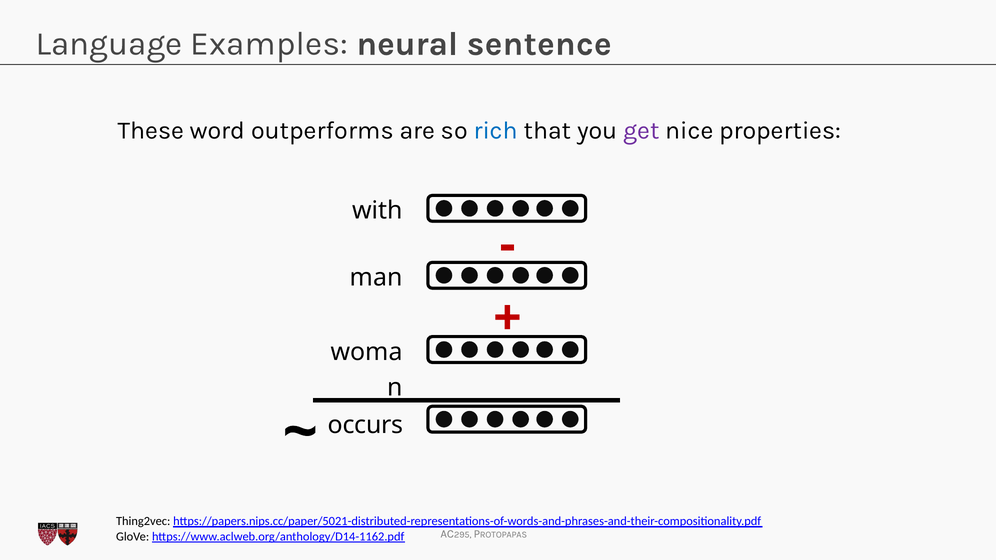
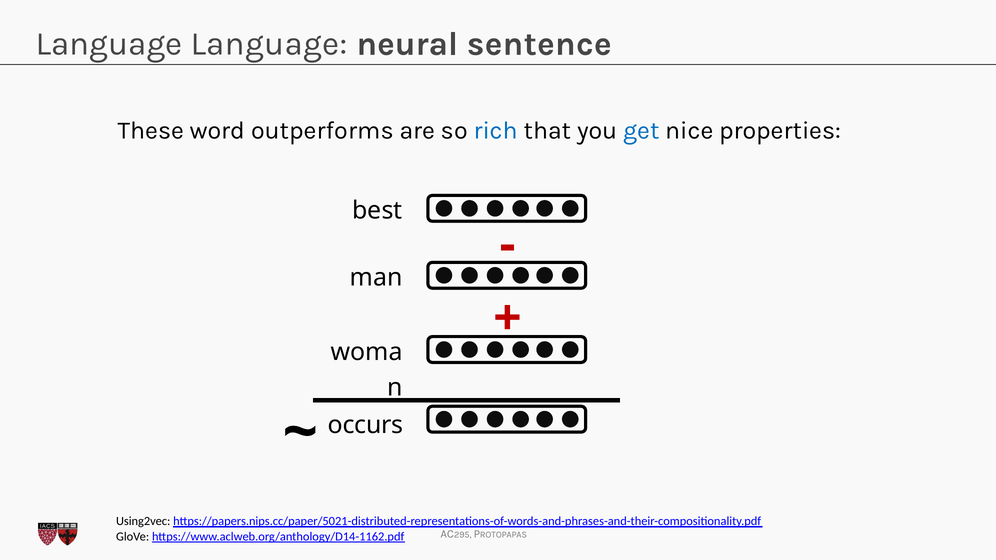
Language Examples: Examples -> Language (269, 44)
get colour: purple -> blue (641, 130)
with: with -> best (377, 211)
Thing2vec: Thing2vec -> Using2vec (143, 522)
